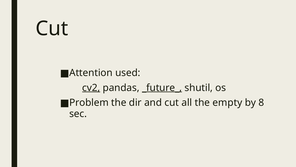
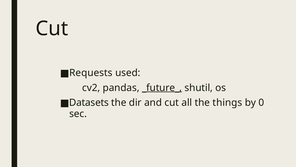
Attention: Attention -> Requests (91, 73)
cv2 underline: present -> none (91, 87)
Problem: Problem -> Datasets (89, 102)
empty: empty -> things (227, 102)
8: 8 -> 0 (261, 102)
